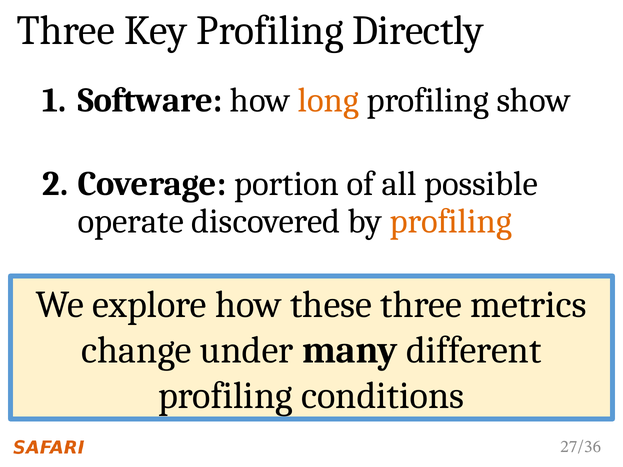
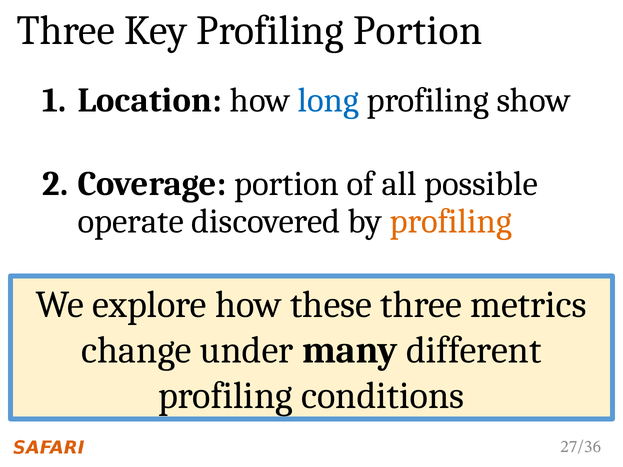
Profiling Directly: Directly -> Portion (418, 31)
Software: Software -> Location (150, 101)
long colour: orange -> blue (329, 101)
